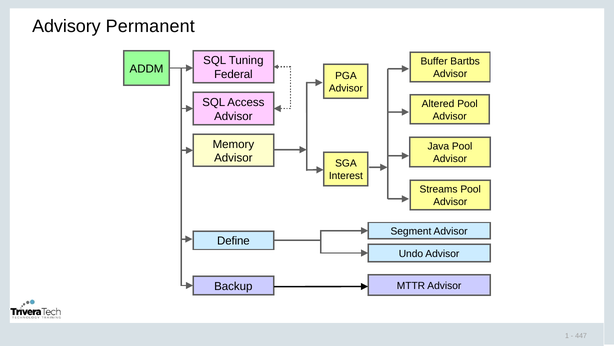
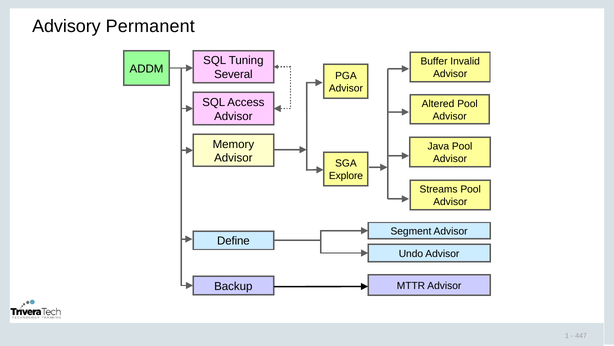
Bartbs: Bartbs -> Invalid (465, 61)
Federal: Federal -> Several (233, 74)
Interest: Interest -> Explore (346, 176)
